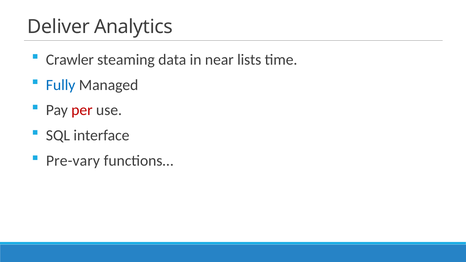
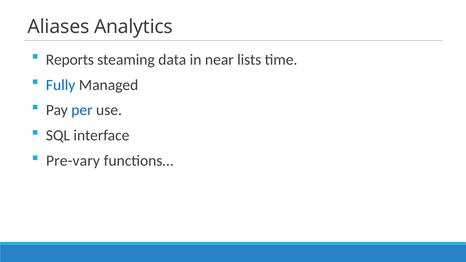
Deliver: Deliver -> Aliases (59, 27)
Crawler: Crawler -> Reports (70, 60)
per colour: red -> blue (82, 110)
